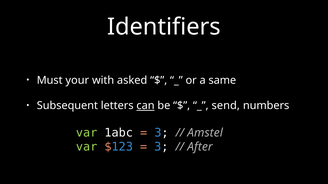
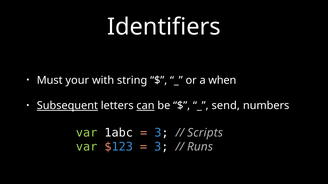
asked: asked -> string (132, 81)
same: same -> when (222, 81)
Subsequent underline: none -> present (67, 106)
Amstel: Amstel -> Scripts (205, 133)
After: After -> Runs (200, 147)
